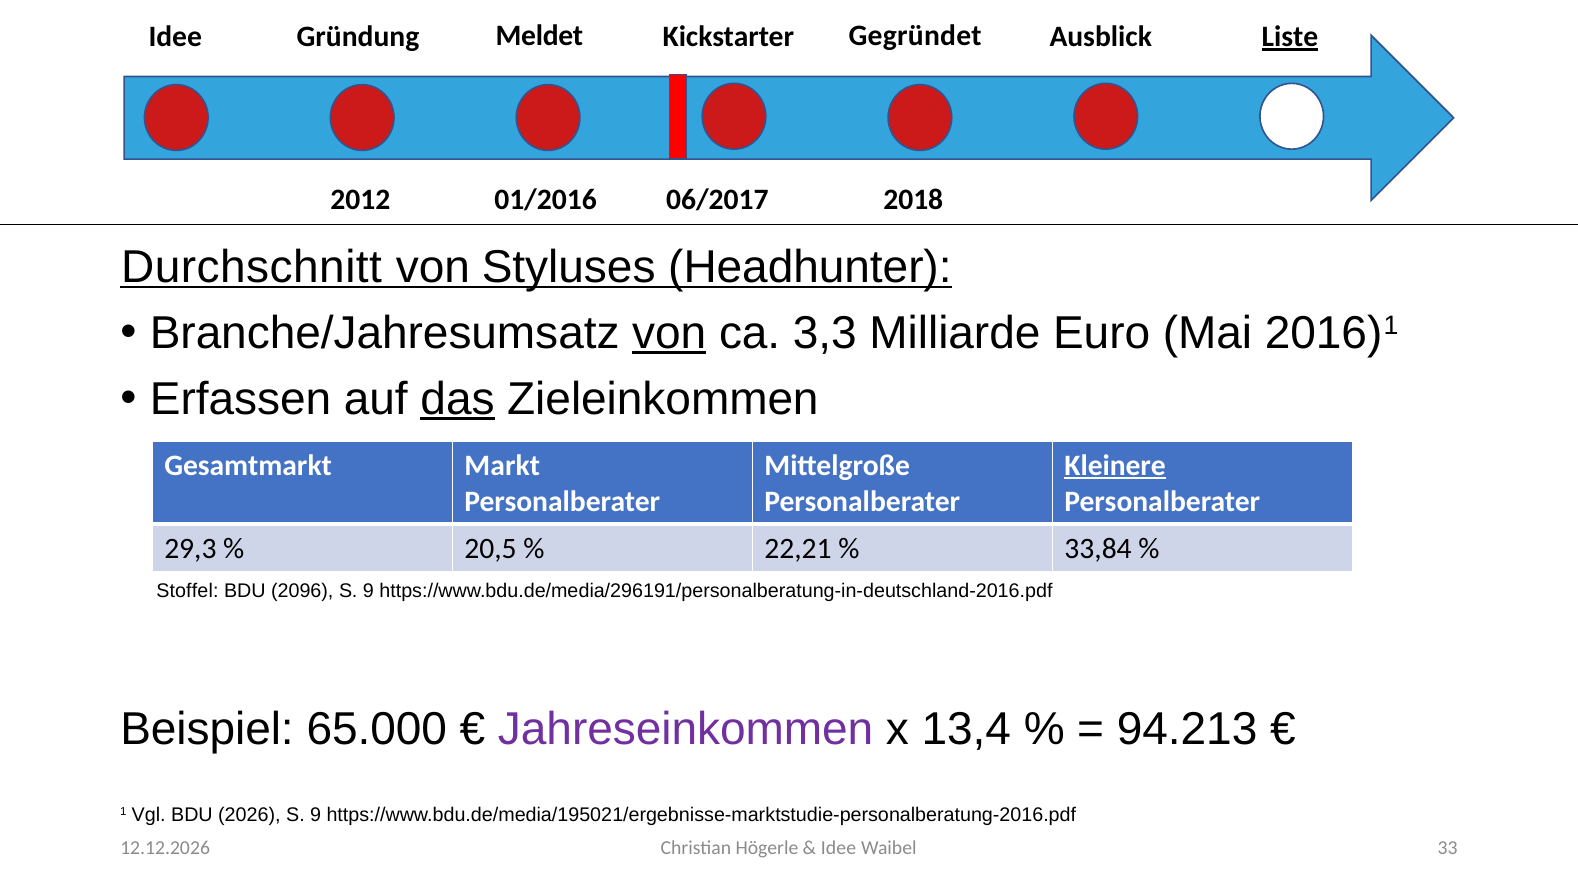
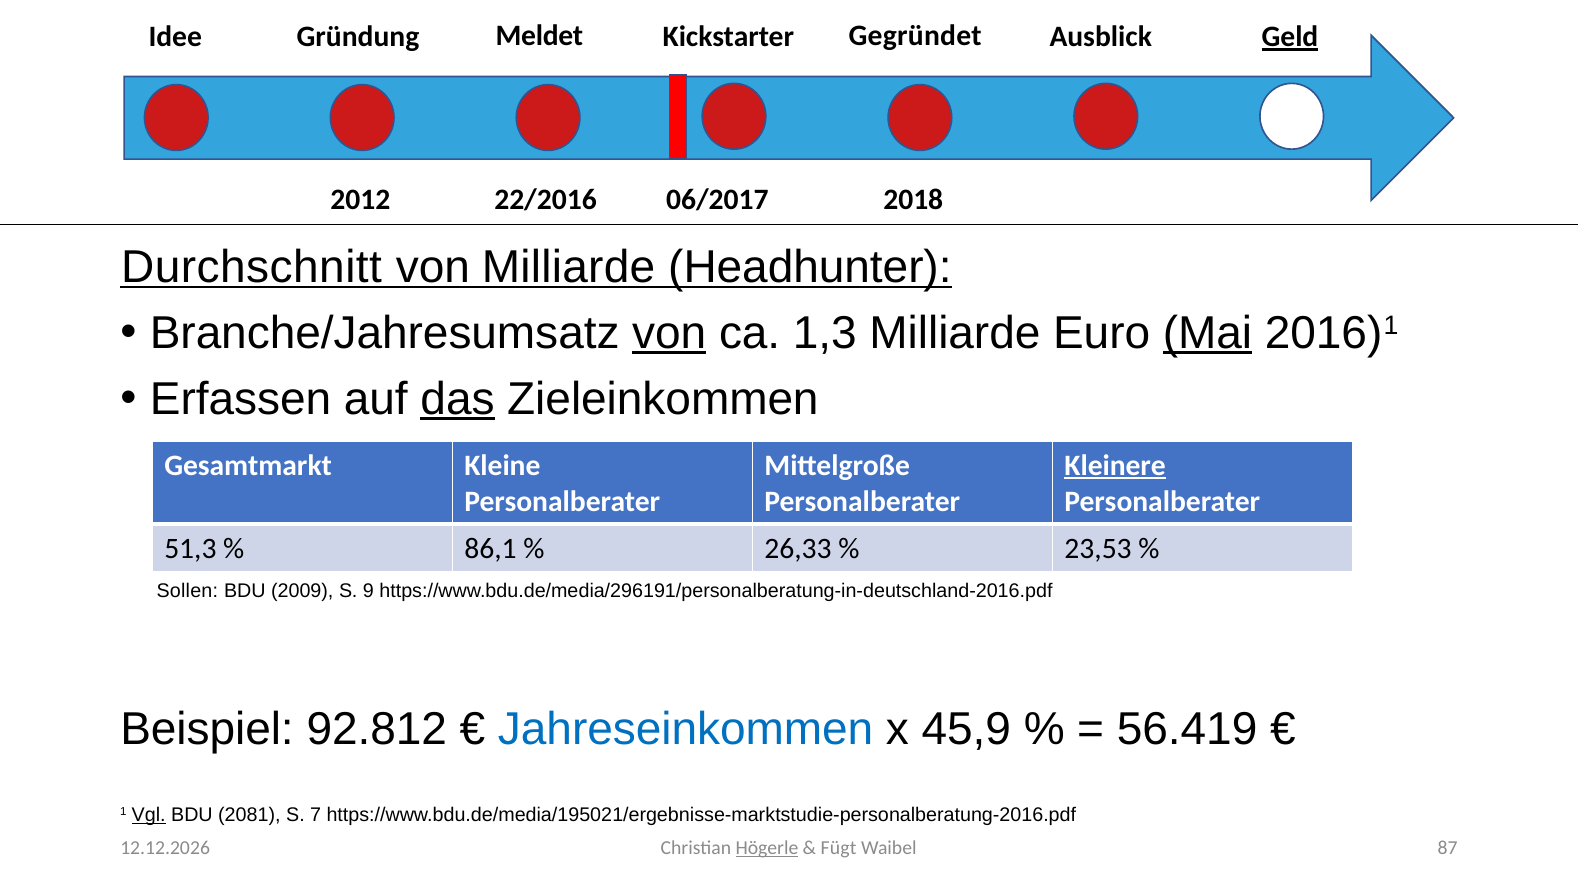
Liste: Liste -> Geld (1290, 37)
01/2016: 01/2016 -> 22/2016 (546, 200)
von Styluses: Styluses -> Milliarde (569, 267)
3,3: 3,3 -> 1,3 (825, 333)
Mai underline: none -> present (1208, 333)
Markt: Markt -> Kleine (502, 465)
29,3: 29,3 -> 51,3 (190, 548)
20,5: 20,5 -> 86,1 (490, 548)
22,21: 22,21 -> 26,33 (798, 548)
33,84: 33,84 -> 23,53 (1098, 548)
Stoffel: Stoffel -> Sollen (187, 591)
2096: 2096 -> 2009 (302, 591)
65.000: 65.000 -> 92.812 (377, 729)
Jahreseinkommen colour: purple -> blue (686, 729)
13,4: 13,4 -> 45,9 (966, 729)
94.213: 94.213 -> 56.419 (1187, 729)
Vgl underline: none -> present (149, 815)
2026: 2026 -> 2081 (249, 815)
9: 9 -> 7 (316, 815)
33: 33 -> 87 (1448, 847)
Högerle underline: none -> present (767, 848)
Idee: Idee -> Fügt (839, 848)
